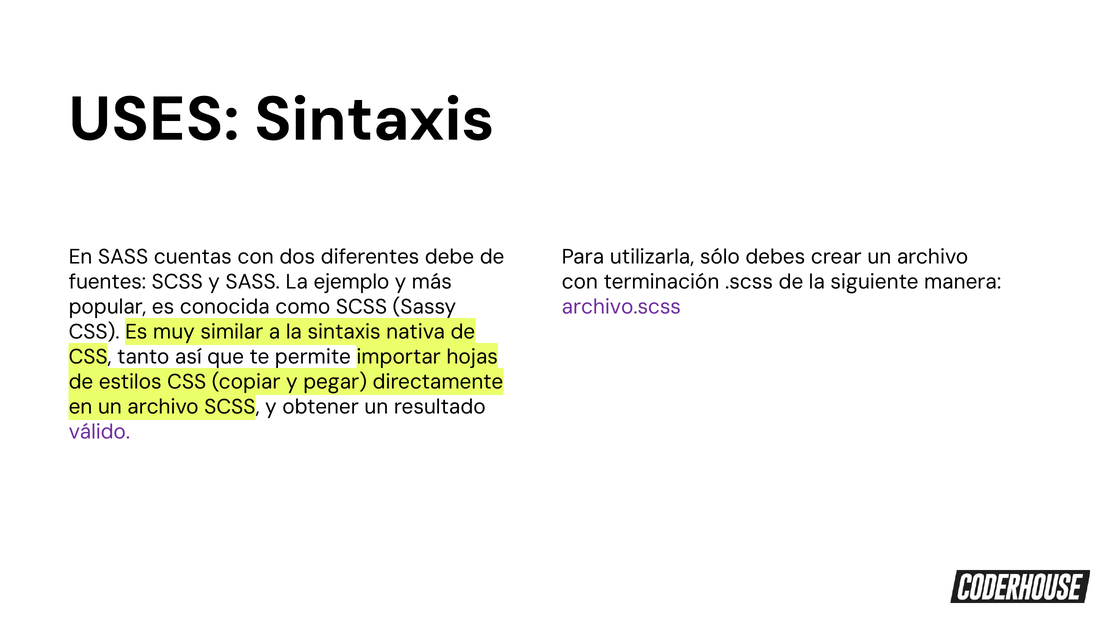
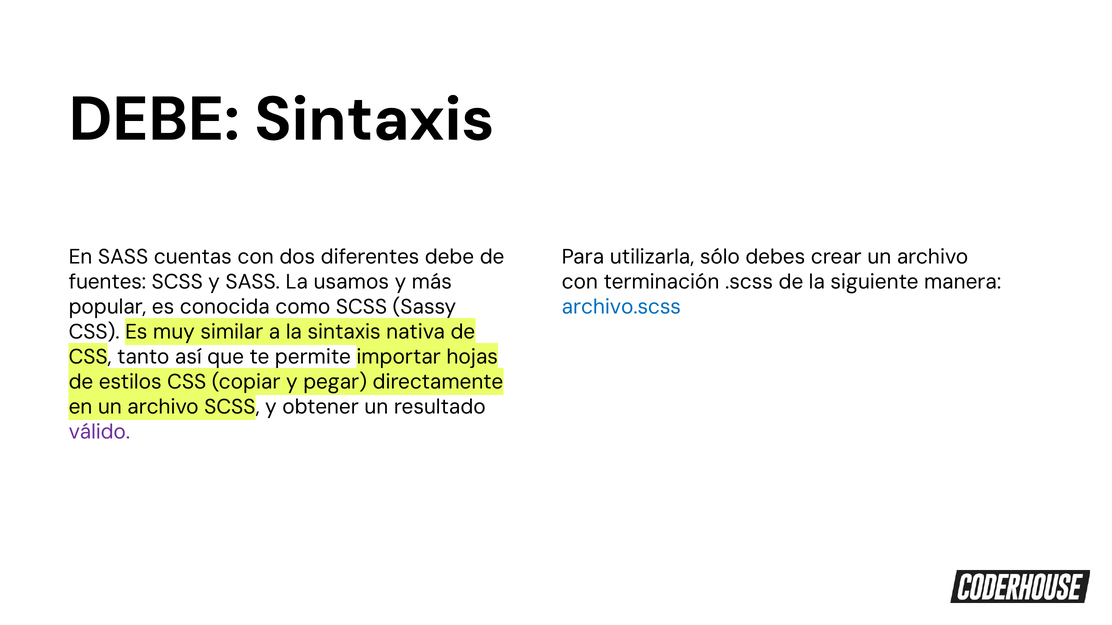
USES: USES -> DEBE (154, 119)
ejemplo: ejemplo -> usamos (351, 282)
archivo.scss colour: purple -> blue (621, 307)
